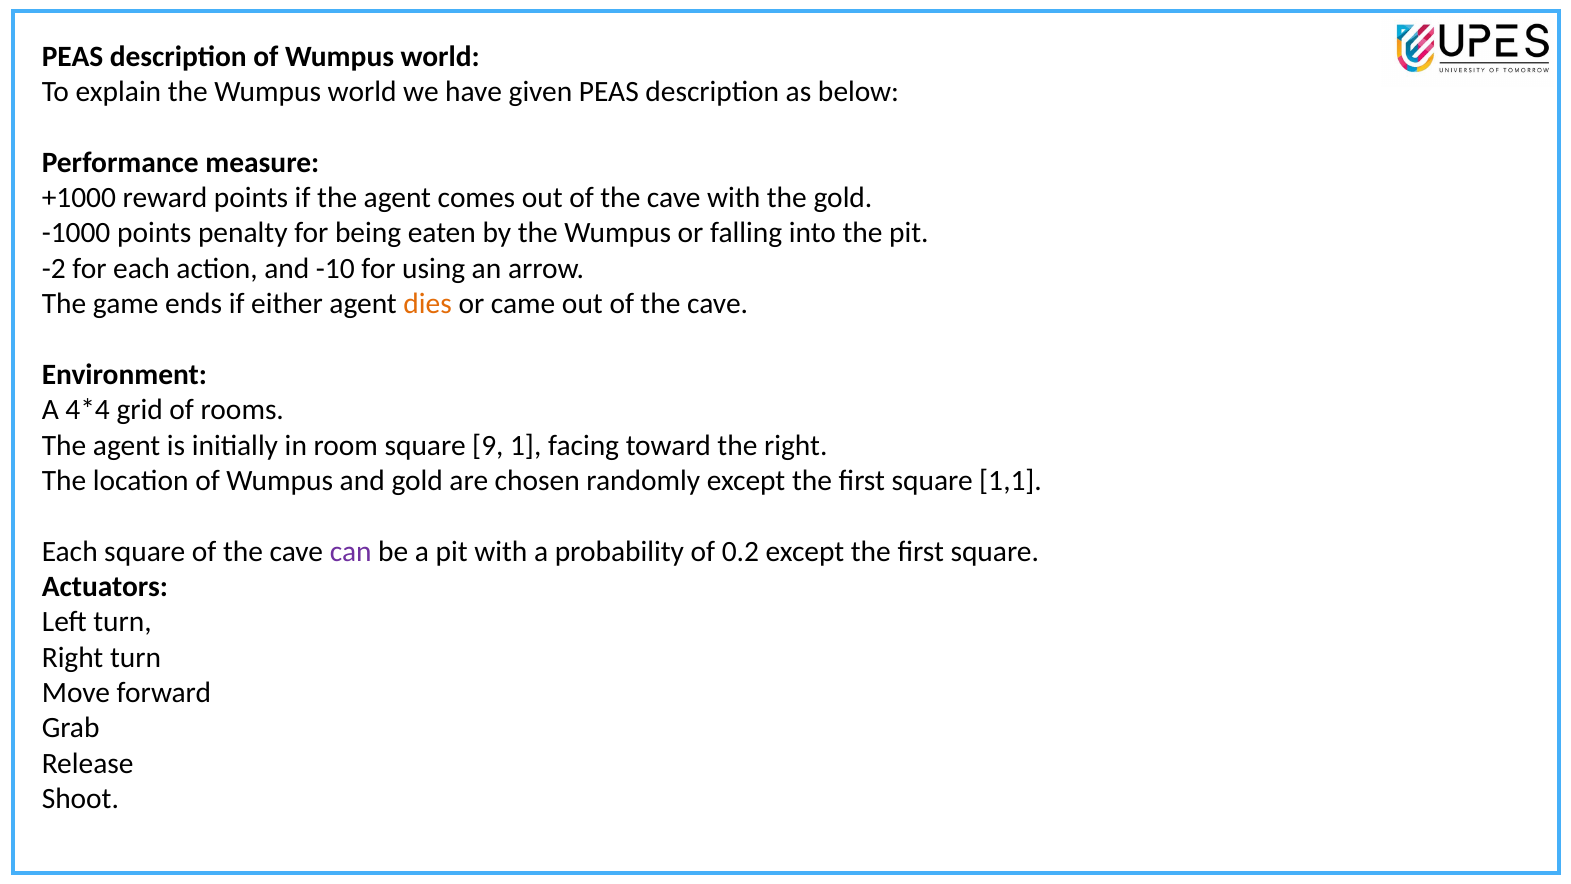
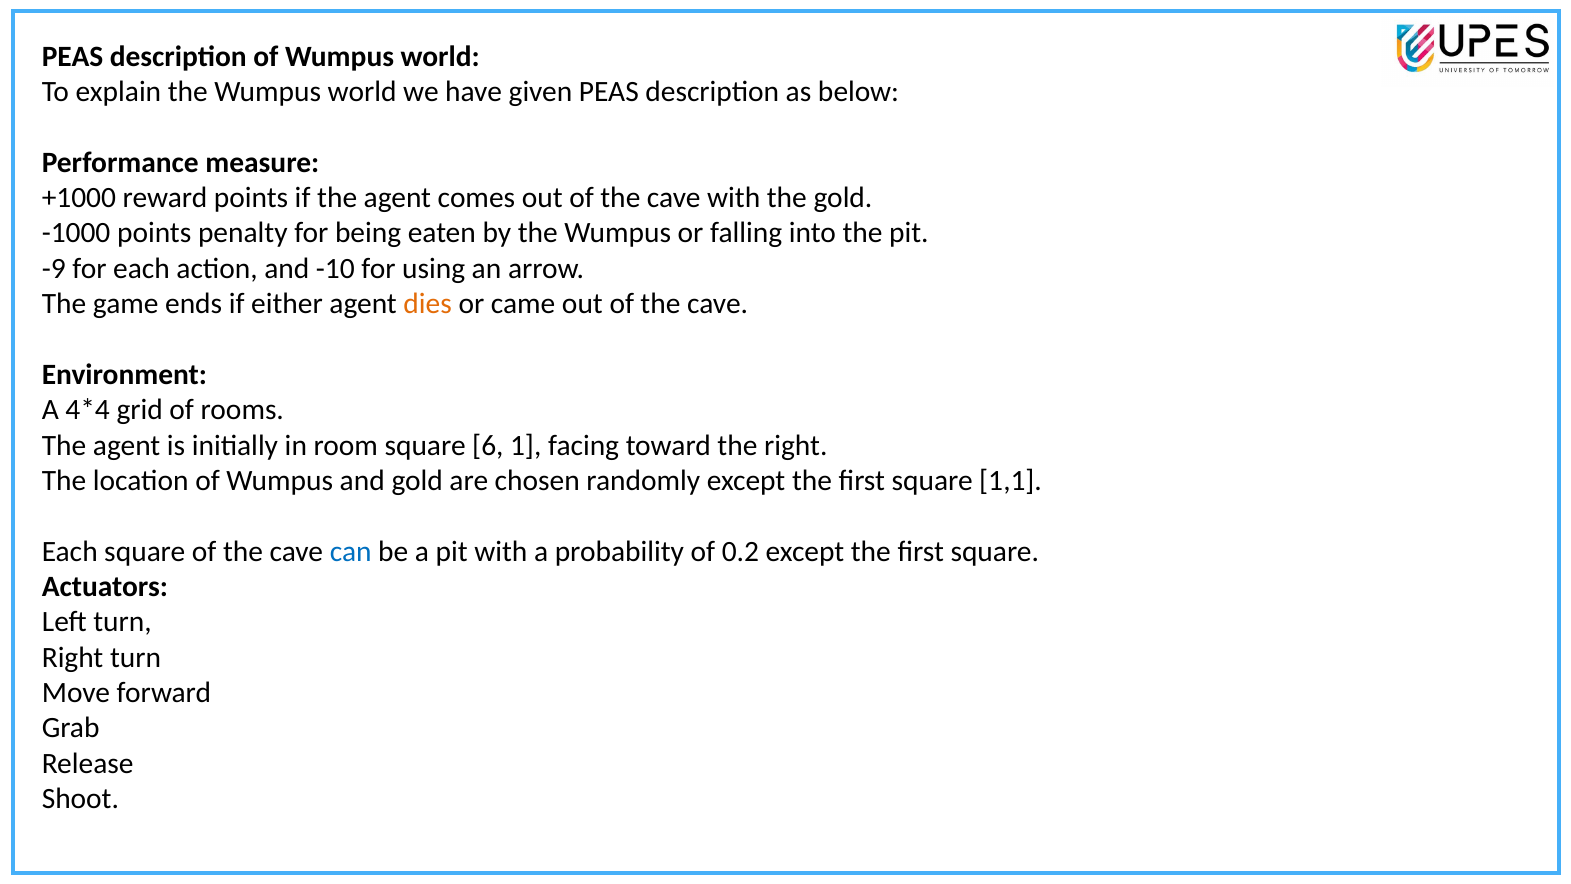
-2: -2 -> -9 (54, 268)
9: 9 -> 6 (488, 445)
can colour: purple -> blue (351, 551)
